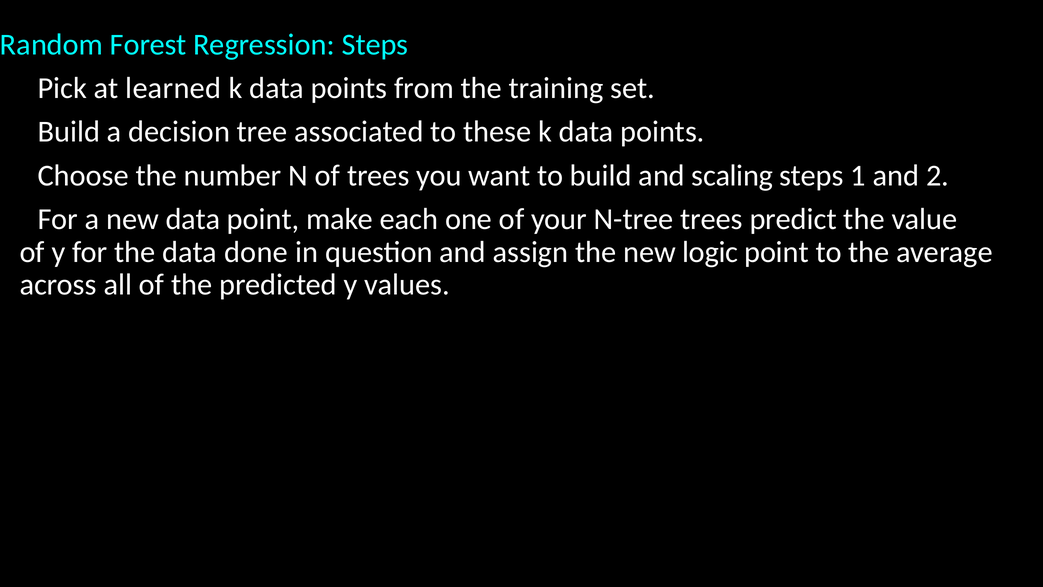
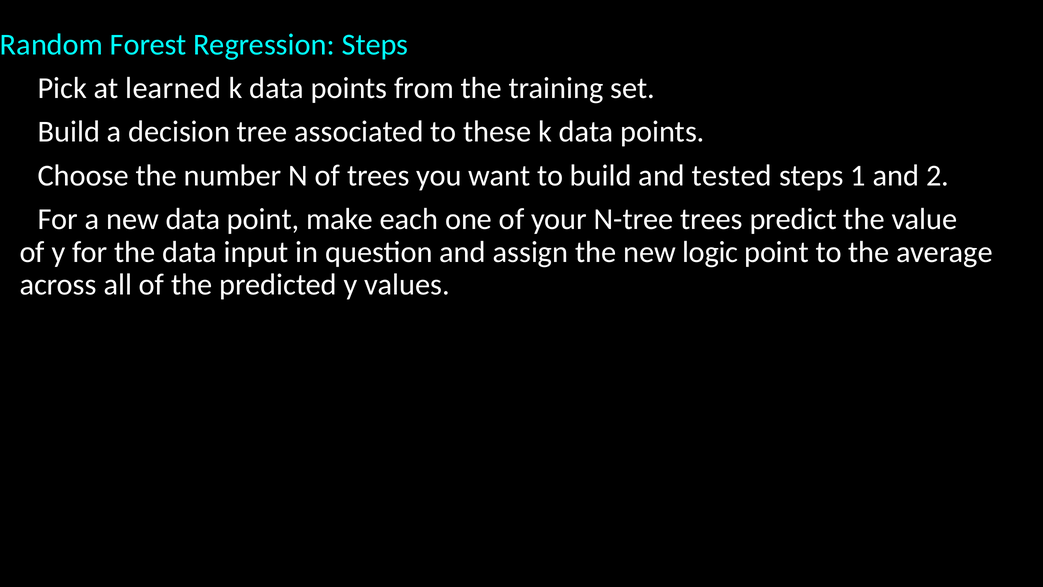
scaling: scaling -> tested (732, 175)
done: done -> input (256, 252)
